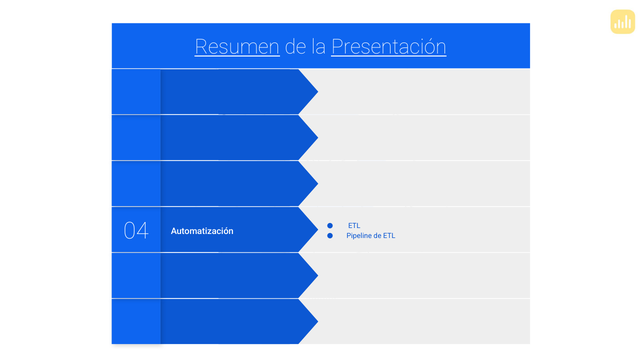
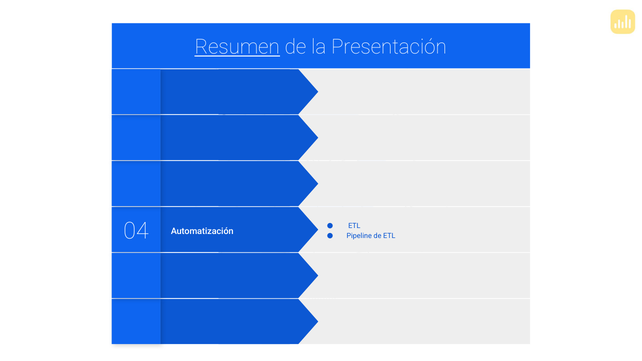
Presentación underline: present -> none (389, 47)
